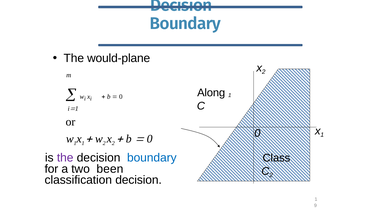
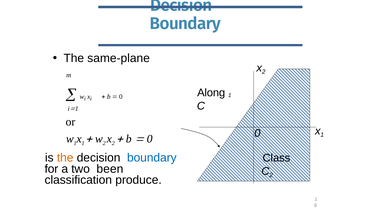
would-plane: would-plane -> same-plane (119, 58)
the colour: purple -> orange (65, 158)
classification decision: decision -> produce (139, 180)
